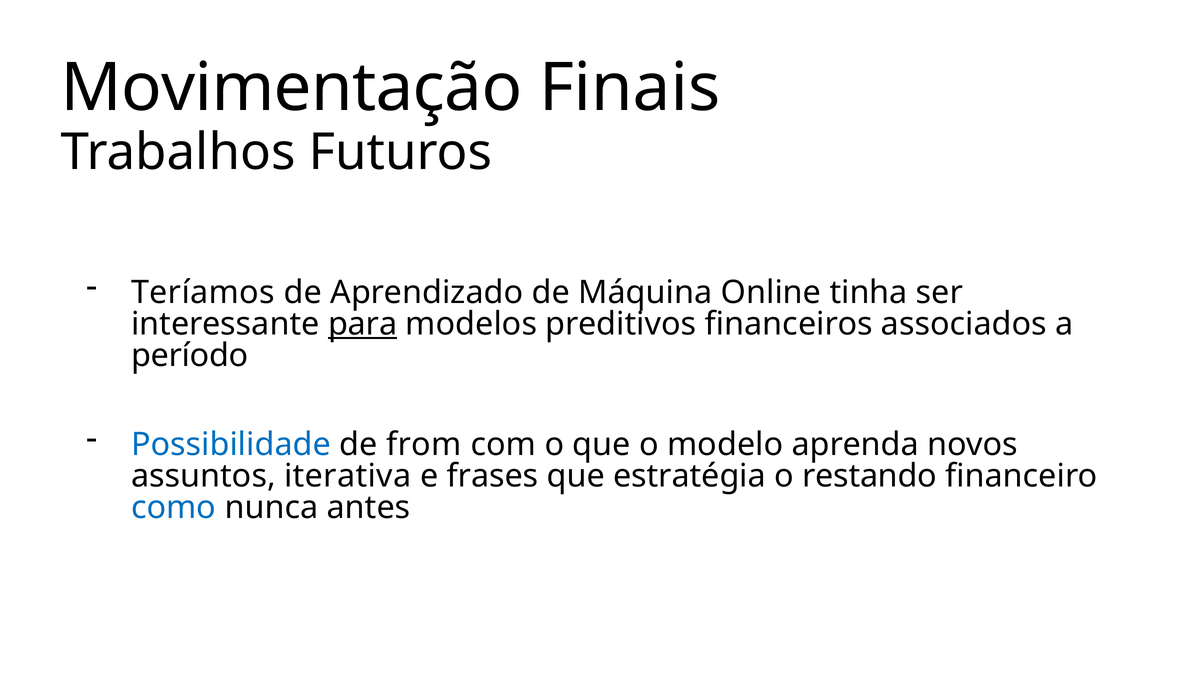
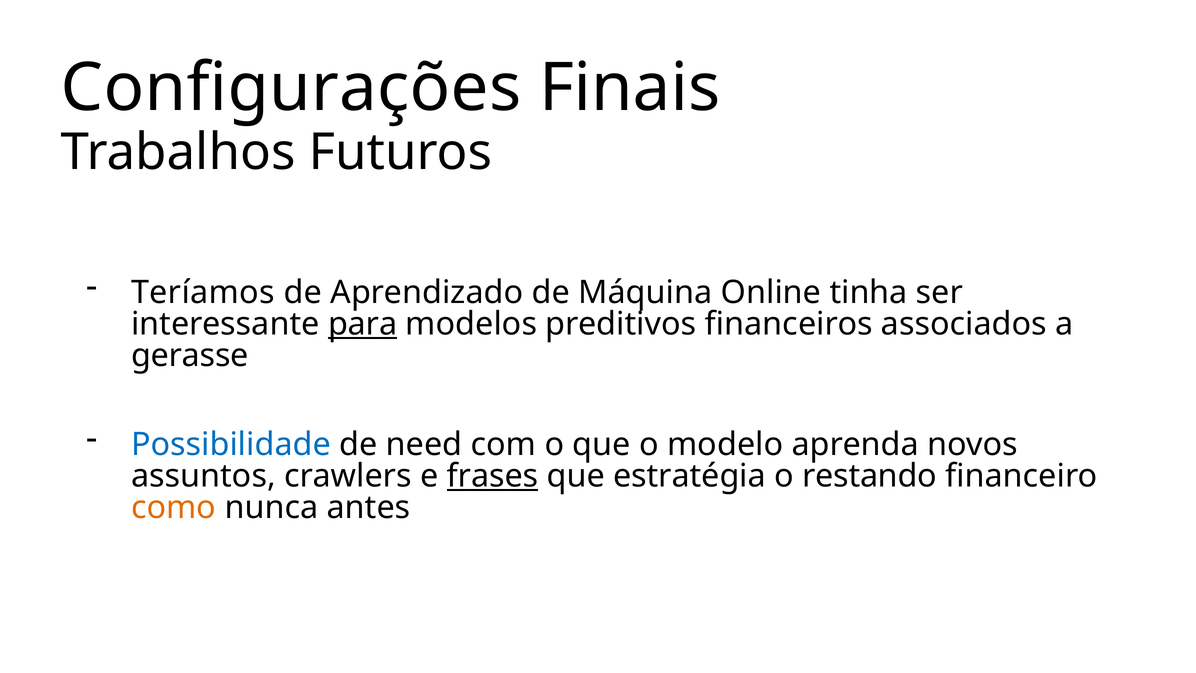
Movimentação: Movimentação -> Configurações (291, 88)
período: período -> gerasse (190, 355)
from: from -> need (424, 444)
iterativa: iterativa -> crawlers (348, 476)
frases underline: none -> present (493, 476)
como colour: blue -> orange (174, 507)
